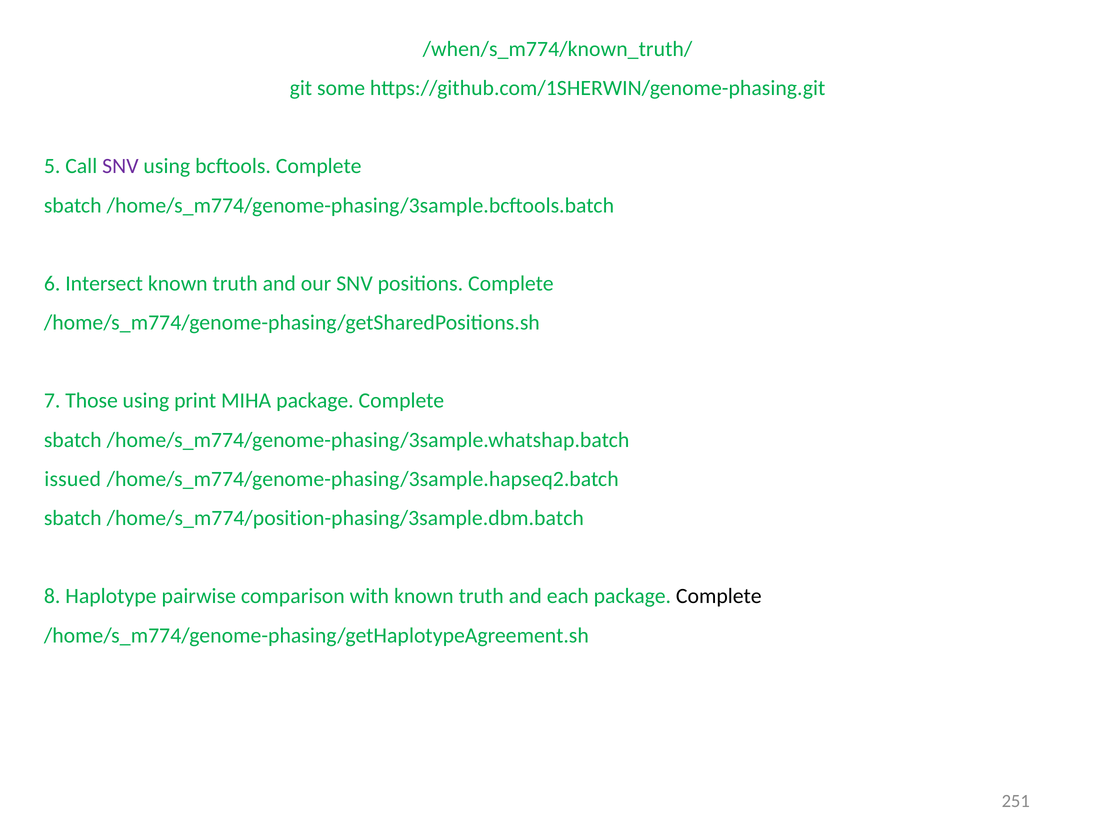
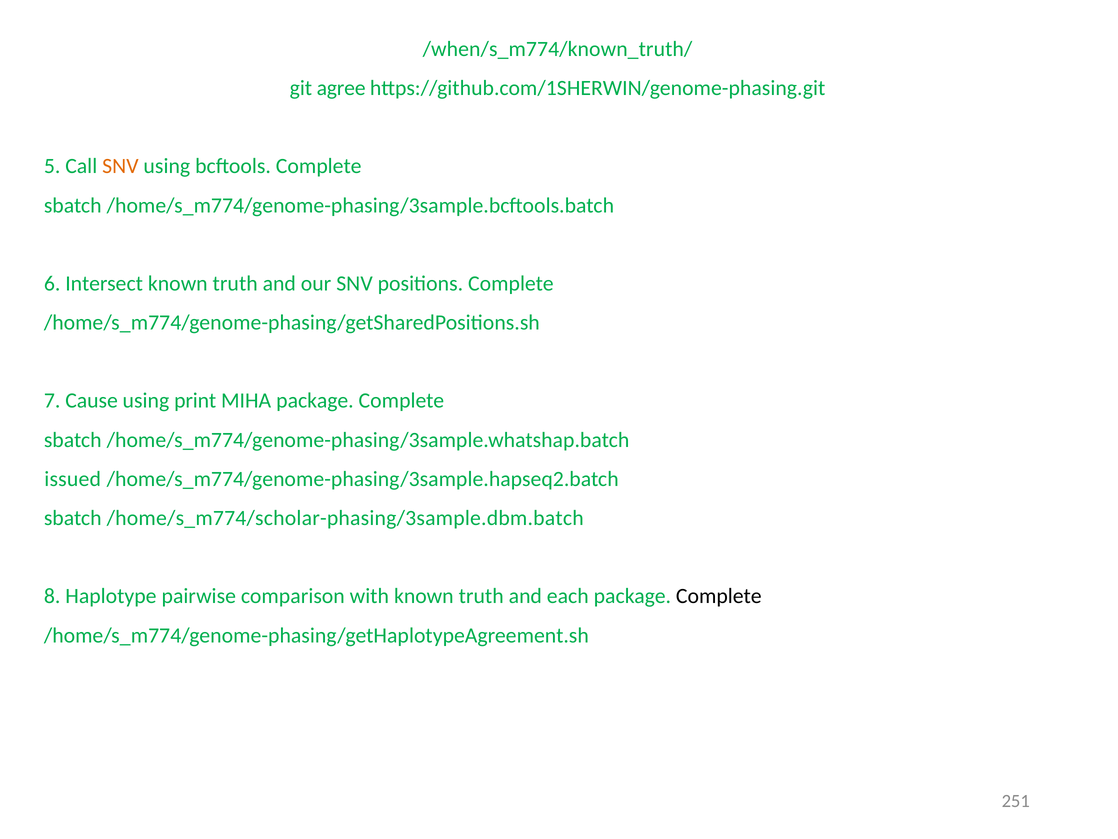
some: some -> agree (341, 88)
SNV colour: purple -> orange (120, 166)
Those: Those -> Cause (92, 401)
/home/s_m774/position-phasing/3sample.dbm.batch: /home/s_m774/position-phasing/3sample.dbm.batch -> /home/s_m774/scholar-phasing/3sample.dbm.batch (345, 518)
